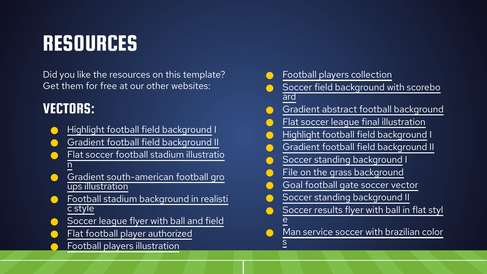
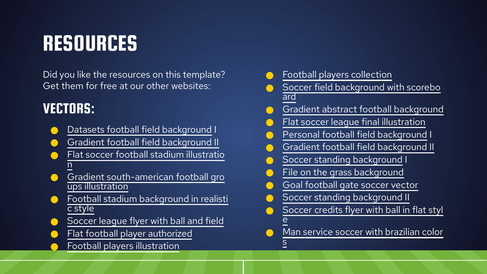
Highlight: Highlight -> Datasets (86, 130)
Highlight: Highlight -> Personal (301, 135)
results: results -> credits (328, 210)
